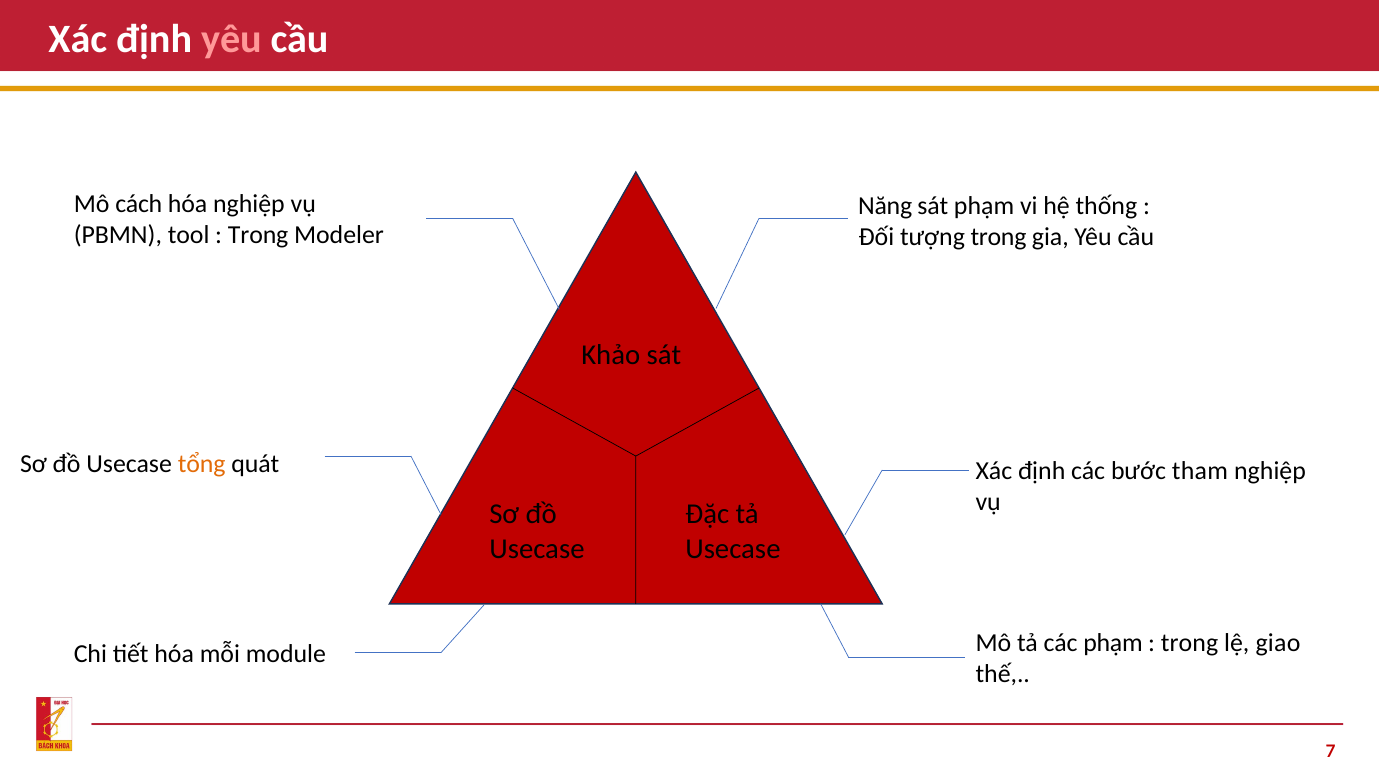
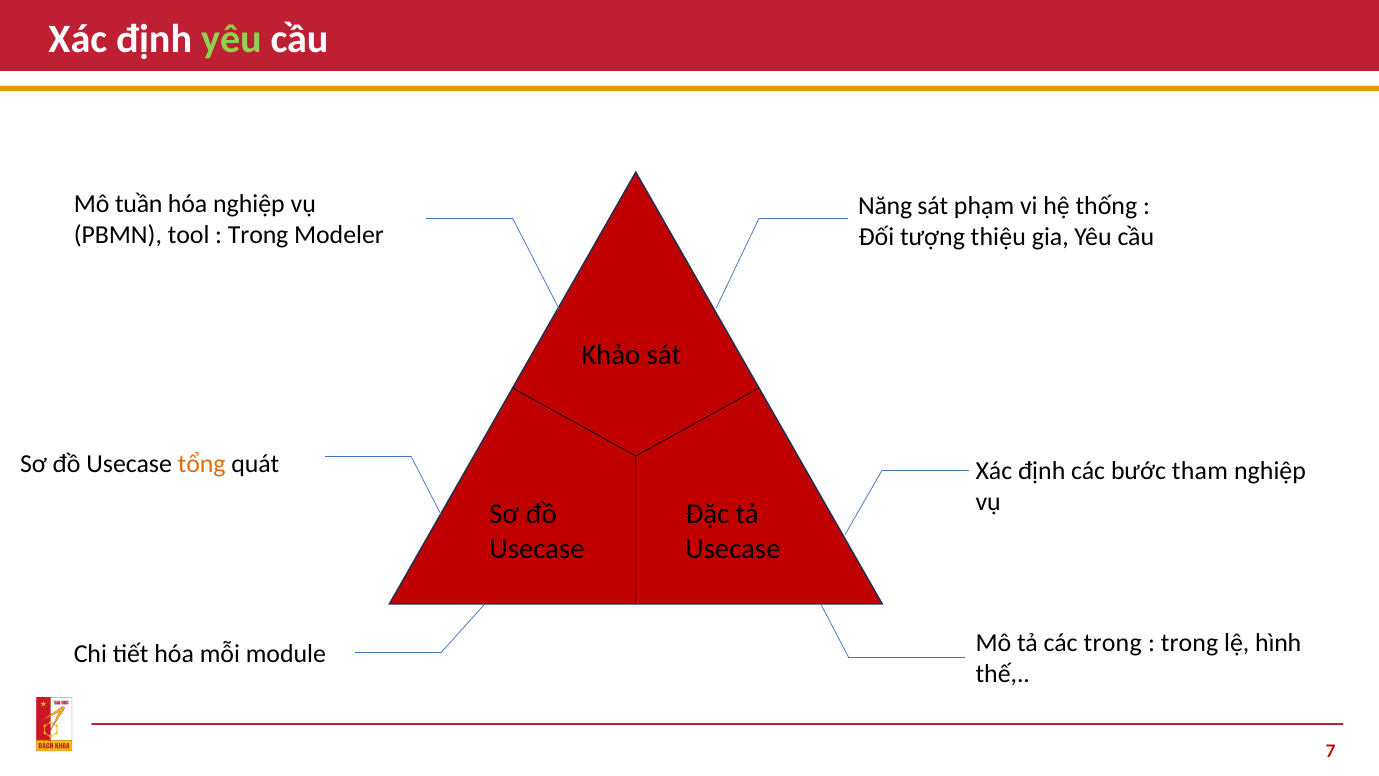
yêu colour: pink -> light green (231, 39)
cách: cách -> tuần (139, 204)
tượng trong: trong -> thiệu (998, 237)
các phạm: phạm -> trong (1113, 643)
giao: giao -> hình (1278, 643)
